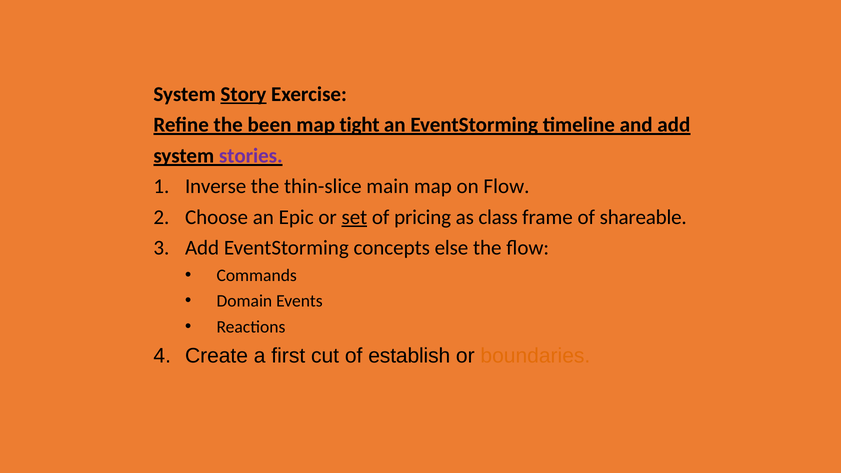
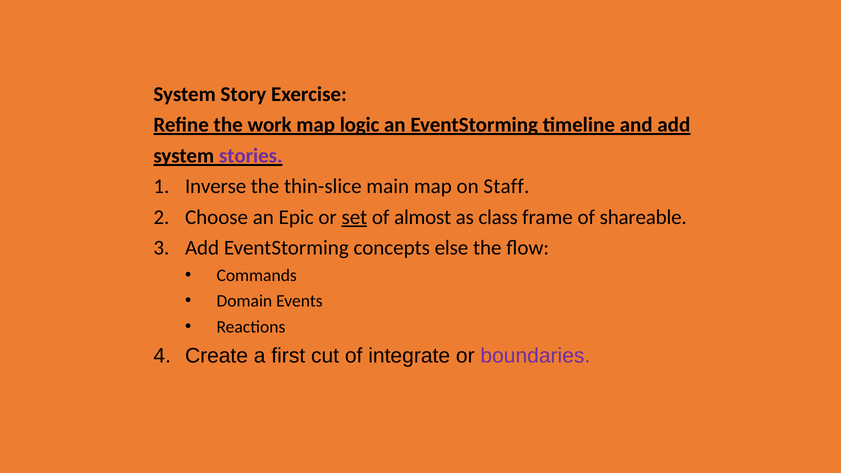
Story underline: present -> none (243, 94)
been: been -> work (270, 125)
tight: tight -> logic (360, 125)
on Flow: Flow -> Staff (506, 187)
pricing: pricing -> almost (423, 217)
establish: establish -> integrate (409, 356)
boundaries colour: orange -> purple (535, 356)
